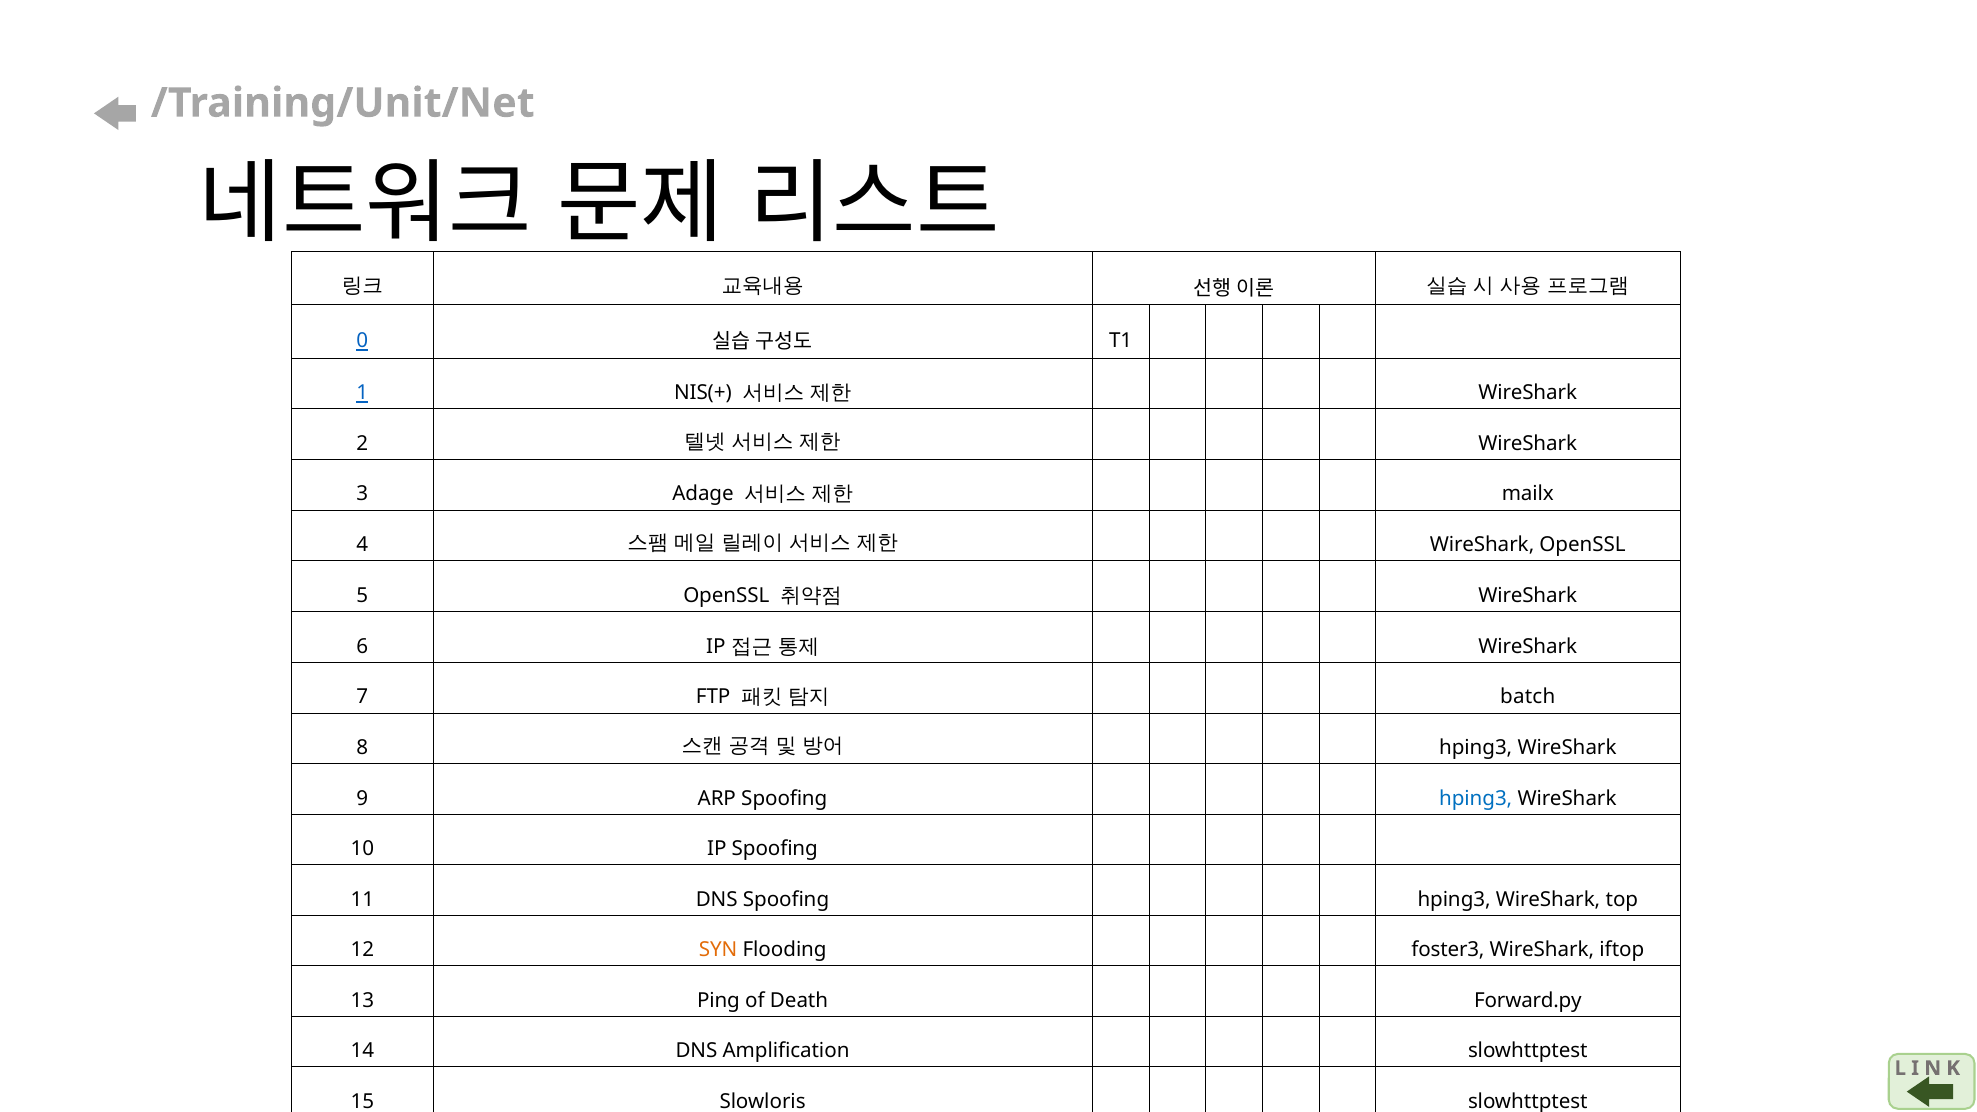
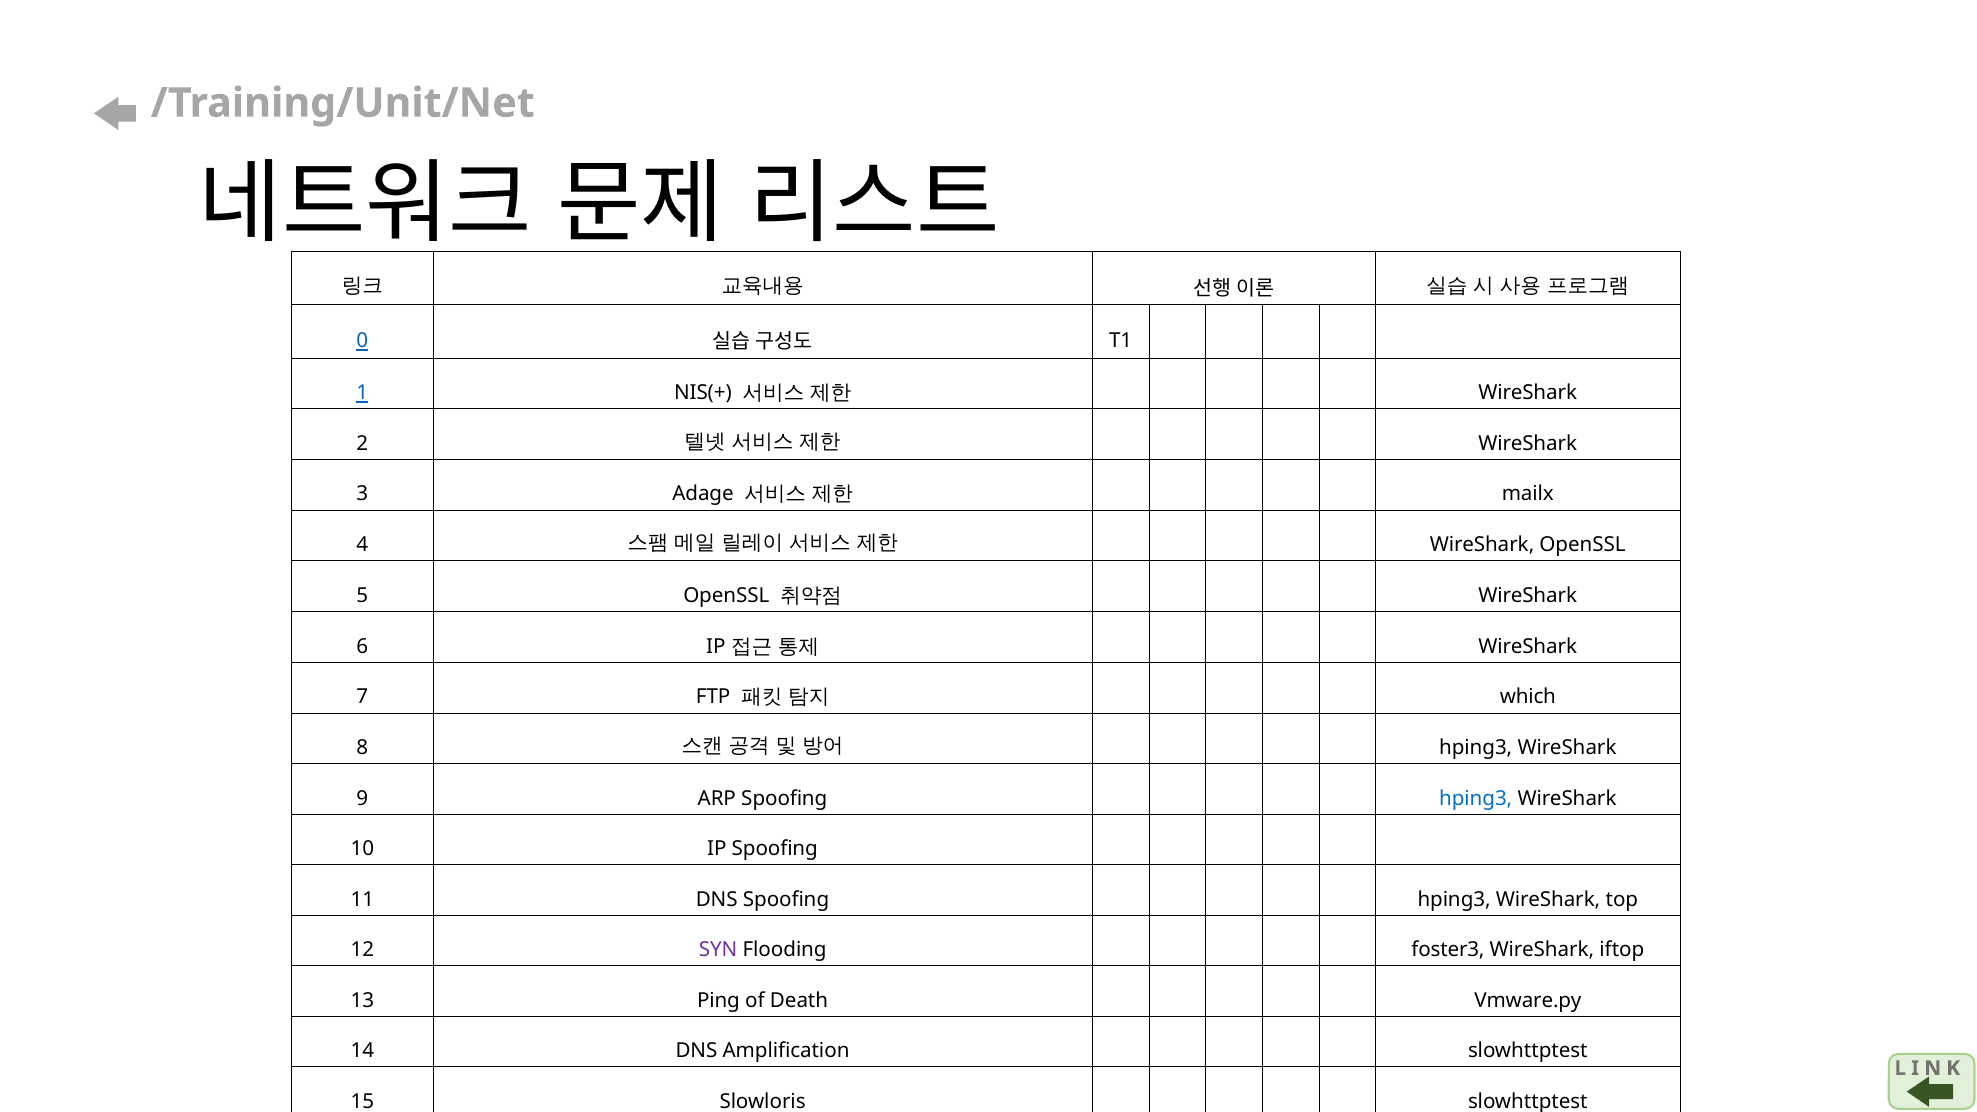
batch: batch -> which (1528, 697)
SYN colour: orange -> purple (718, 950)
Forward.py: Forward.py -> Vmware.py (1528, 1000)
